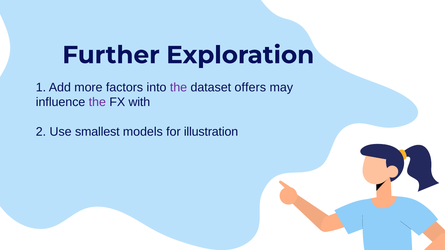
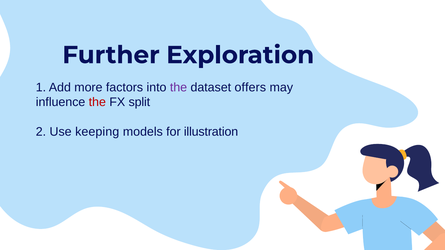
the colour: purple -> red (97, 102)
with: with -> split (139, 102)
smallest: smallest -> keeping (97, 132)
